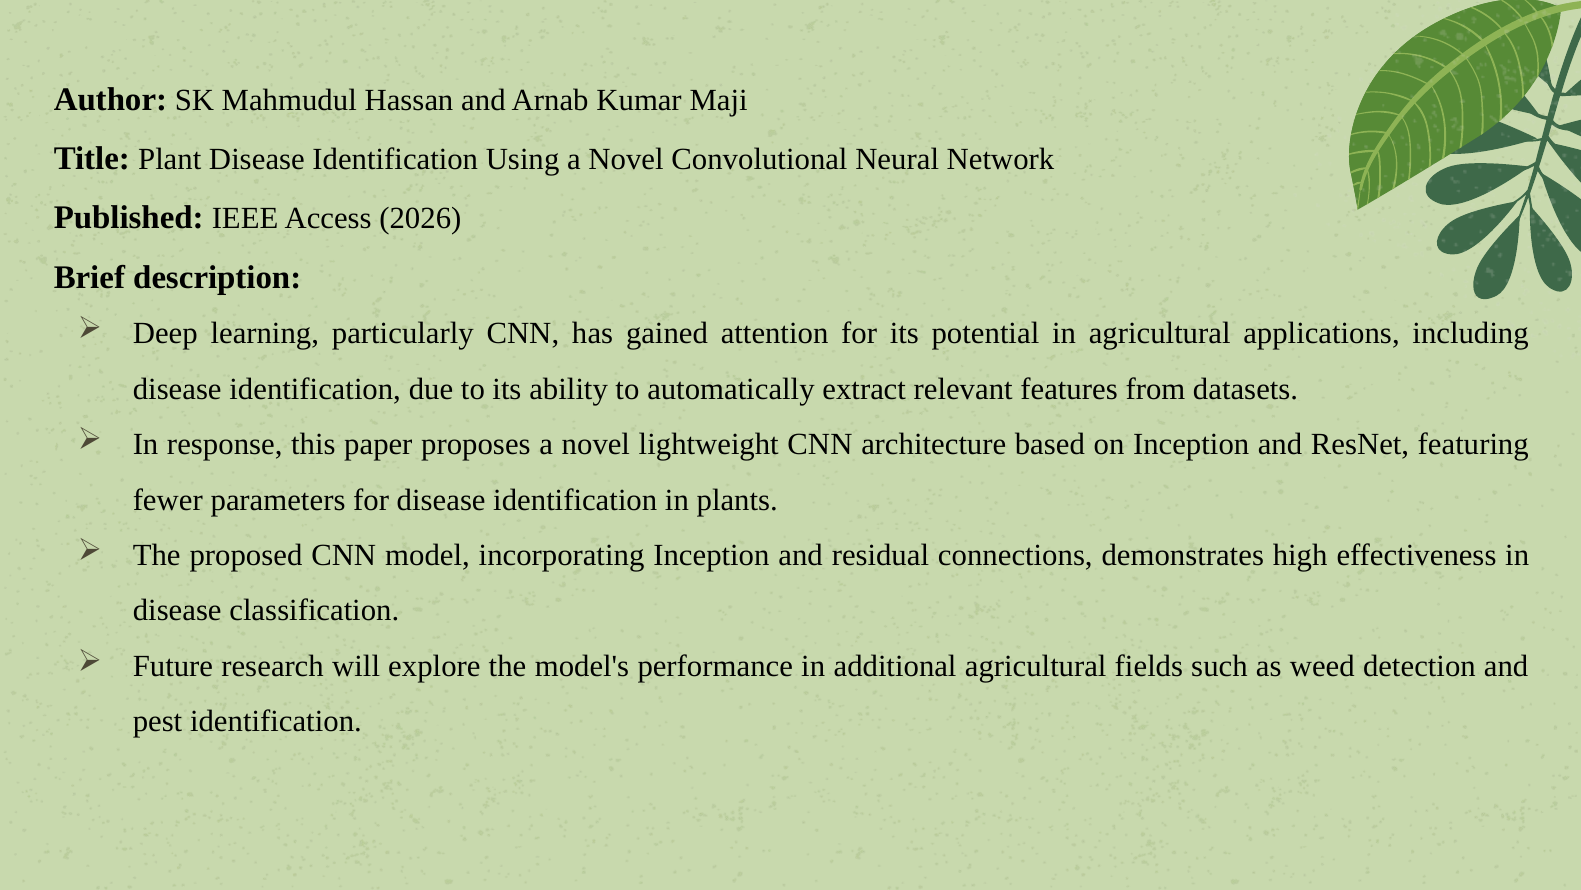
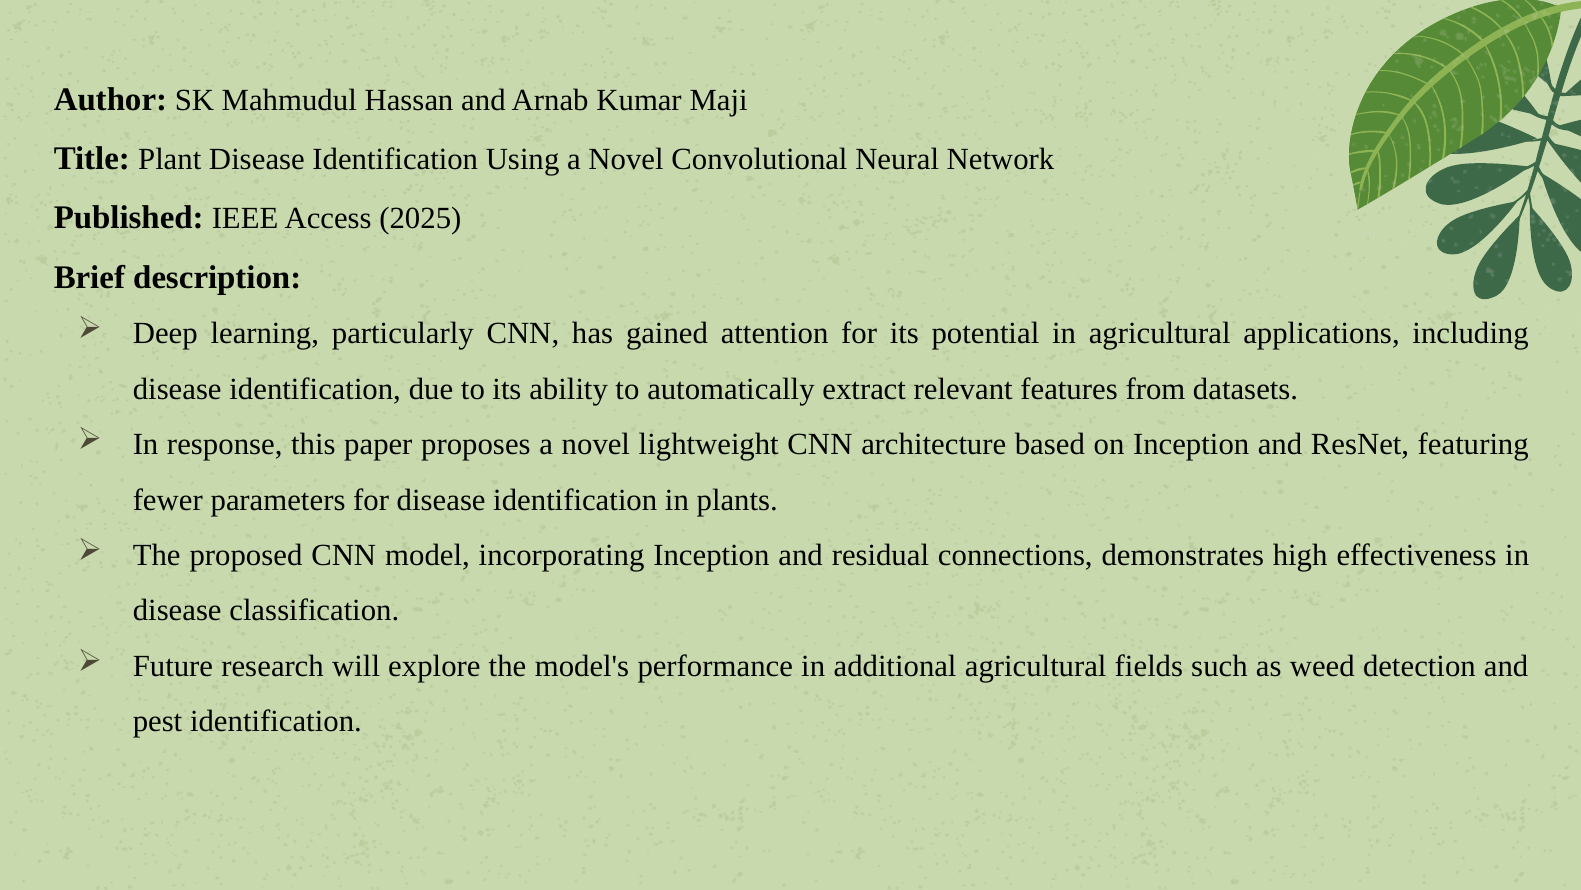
2026: 2026 -> 2025 (420, 218)
